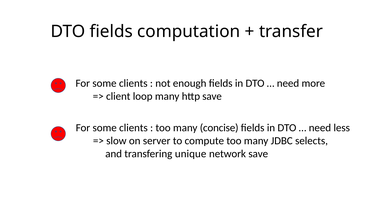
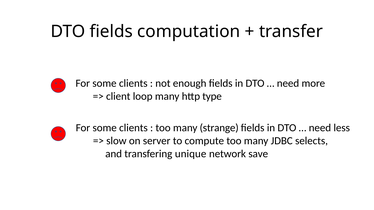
http save: save -> type (212, 96)
concise: concise -> strange (219, 128)
